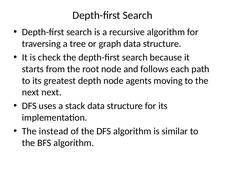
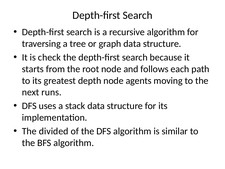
next next: next -> runs (51, 92)
instead: instead -> divided (54, 131)
